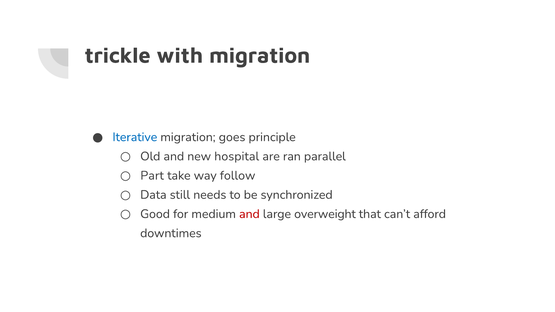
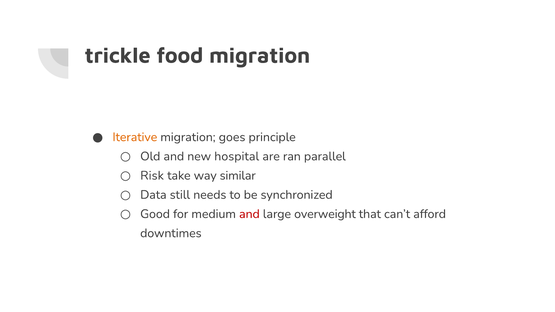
with: with -> food (180, 56)
Iterative colour: blue -> orange (135, 137)
Part: Part -> Risk (152, 176)
follow: follow -> similar (238, 176)
